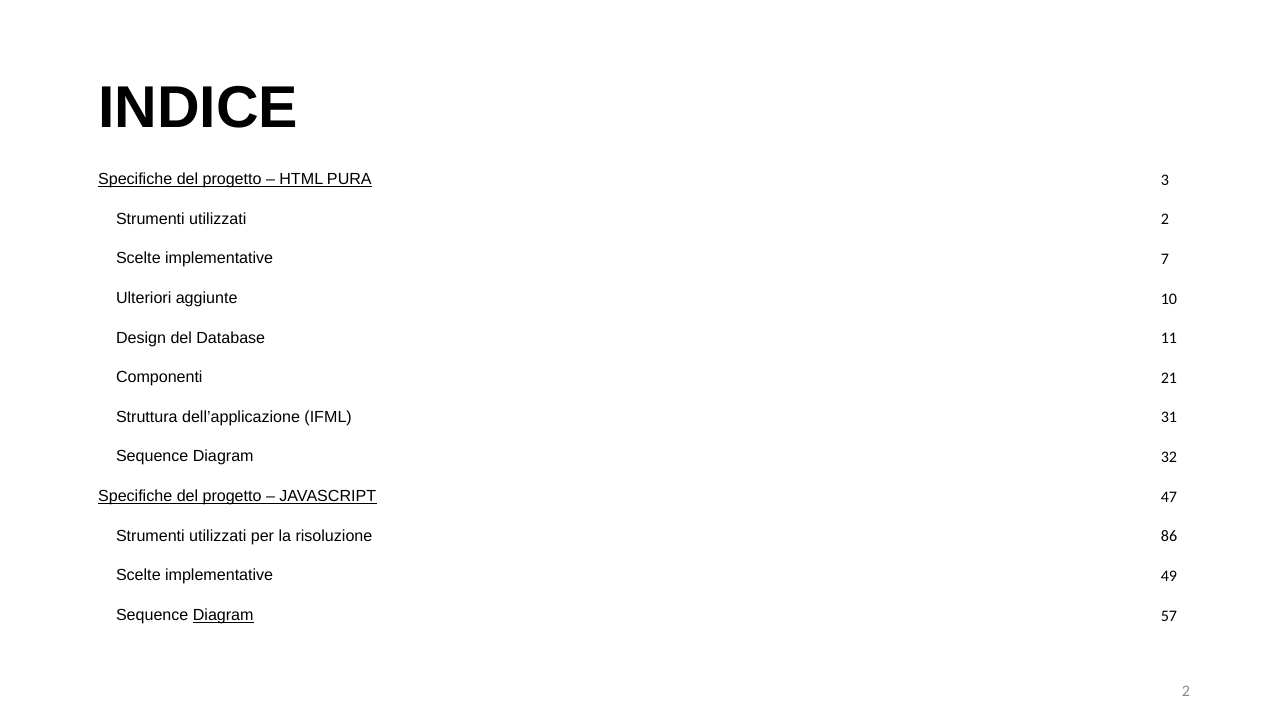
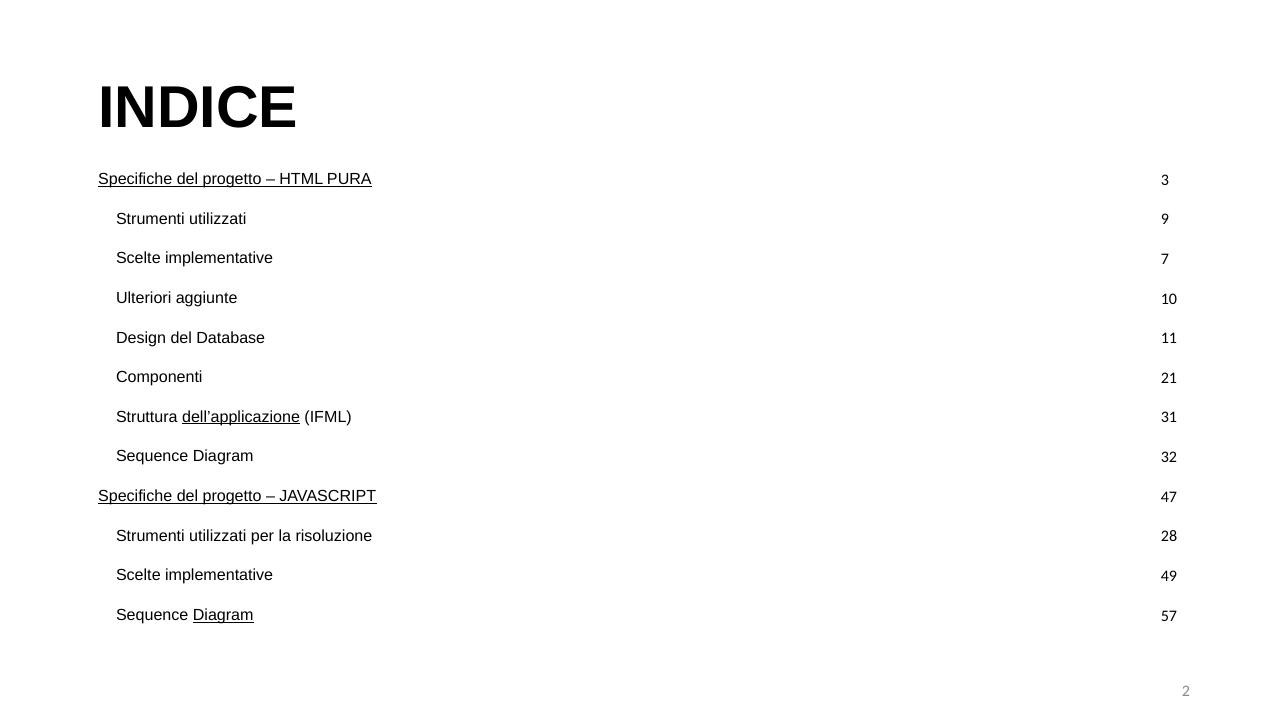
utilizzati 2: 2 -> 9 (1165, 220)
dell’applicazione underline: none -> present (241, 417)
86: 86 -> 28 (1169, 537)
